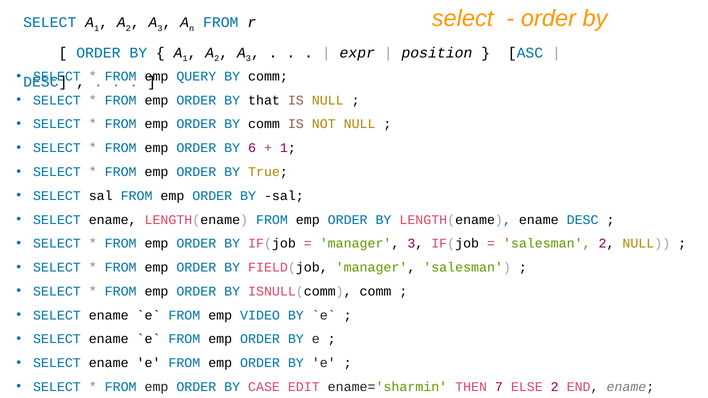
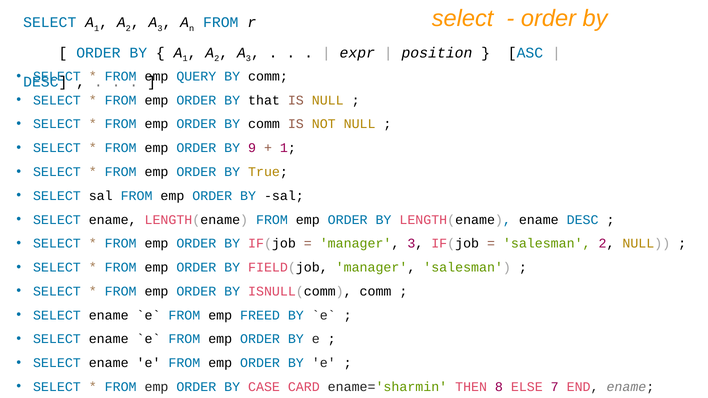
6: 6 -> 9 (252, 148)
VIDEO: VIDEO -> FREED (260, 315)
EDIT: EDIT -> CARD (304, 387)
7: 7 -> 8 (499, 387)
ELSE 2: 2 -> 7 (555, 387)
